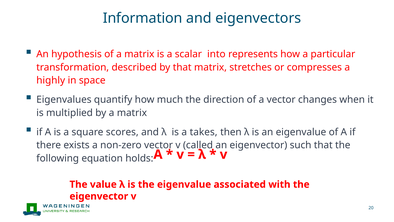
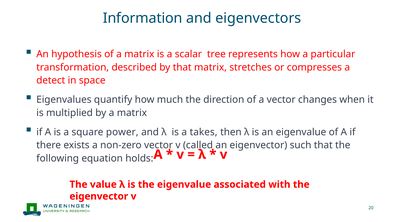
into: into -> tree (216, 54)
highly: highly -> detect (51, 80)
scores: scores -> power (122, 132)
